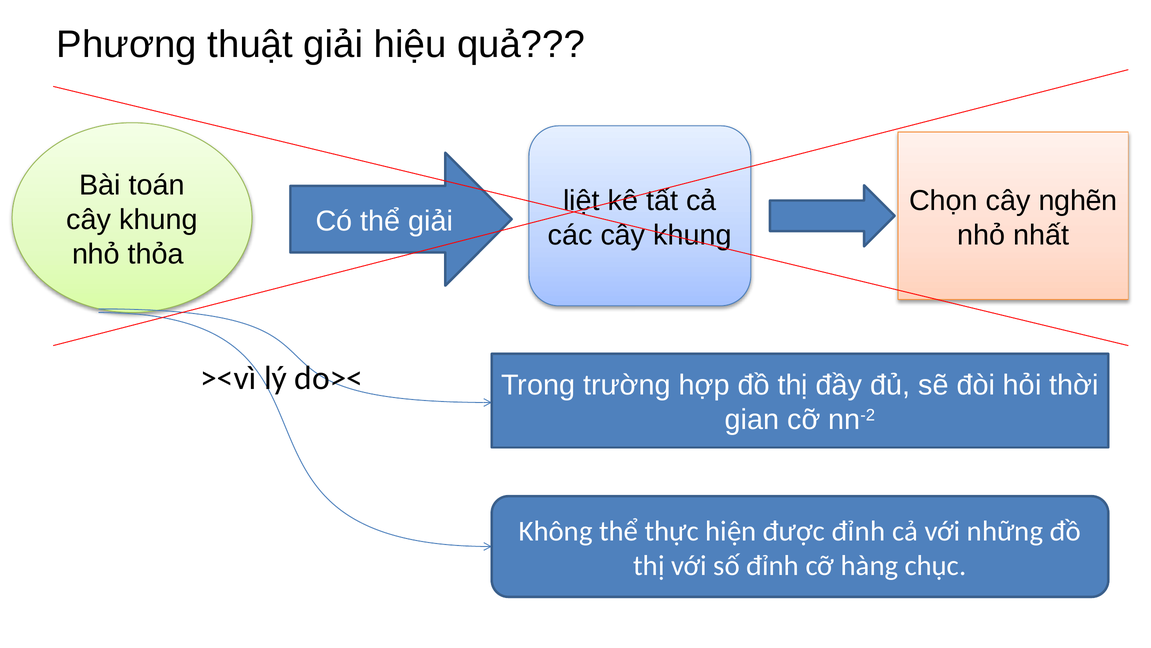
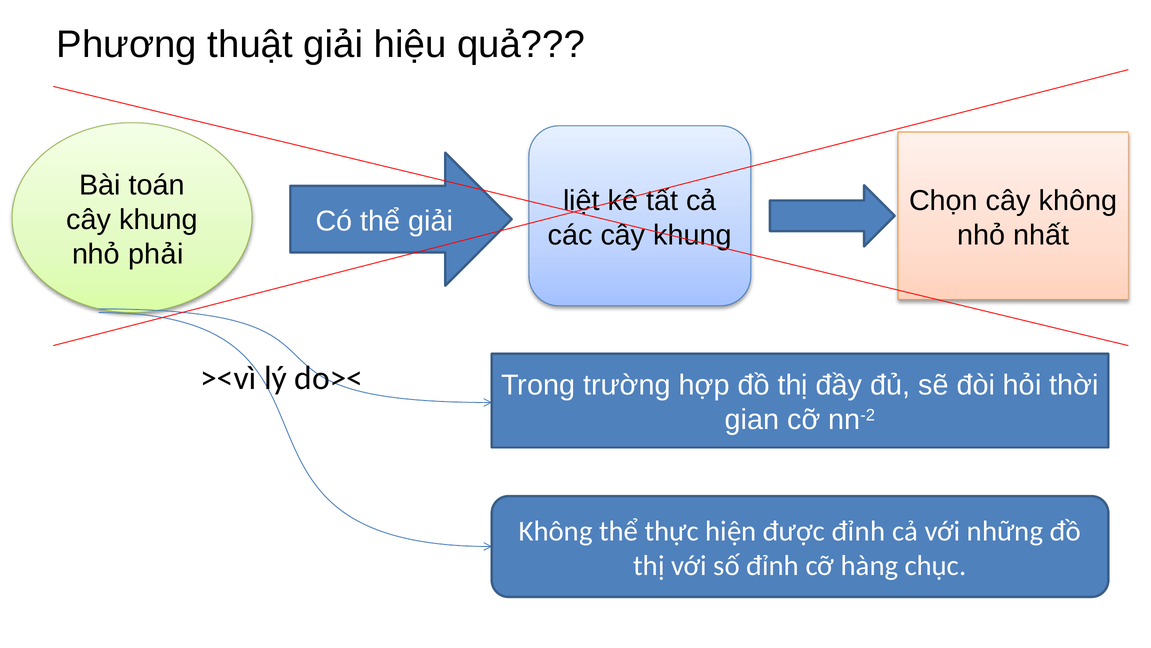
cây nghẽn: nghẽn -> không (1078, 200)
thỏa: thỏa -> phải (156, 254)
